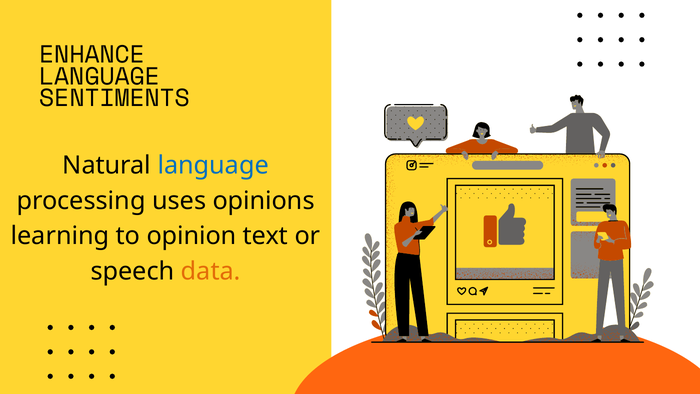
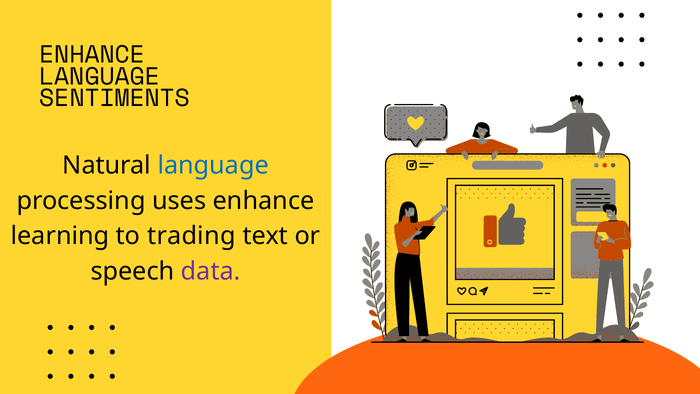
uses opinions: opinions -> enhance (264, 201)
opinion: opinion -> trading (191, 236)
data colour: orange -> purple (211, 271)
